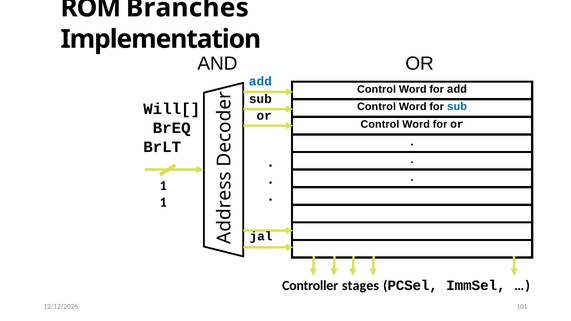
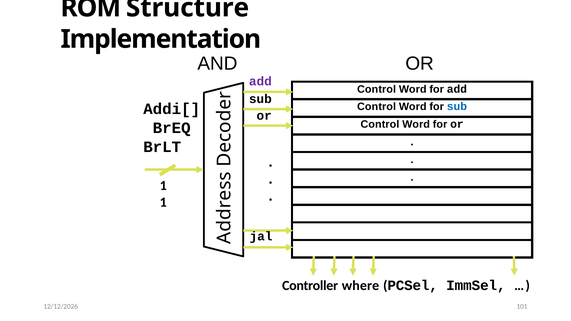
Branches: Branches -> Structure (188, 8)
add colour: blue -> purple (260, 81)
Will[: Will[ -> Addi[ (172, 109)
stages: stages -> where (360, 286)
